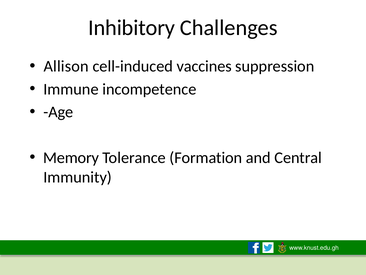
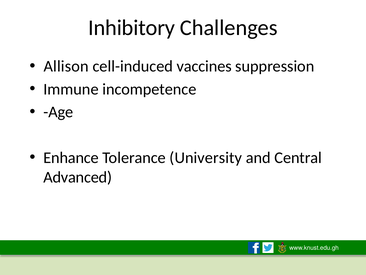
Memory: Memory -> Enhance (71, 157)
Formation: Formation -> University (206, 157)
Immunity: Immunity -> Advanced (78, 177)
